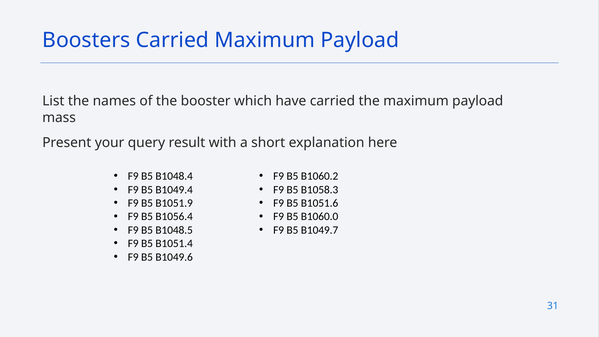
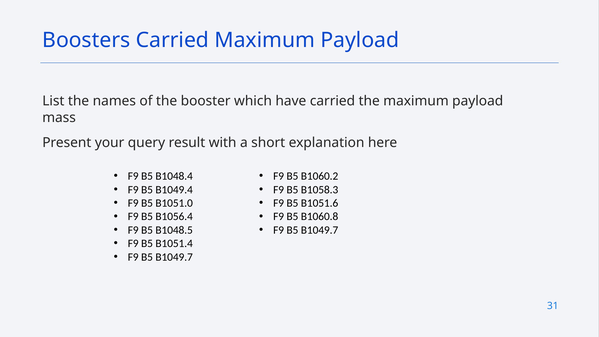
B1051.9: B1051.9 -> B1051.0 (174, 203)
B1060.0: B1060.0 -> B1060.8 (320, 217)
B1049.6: B1049.6 -> B1049.7 (174, 257)
